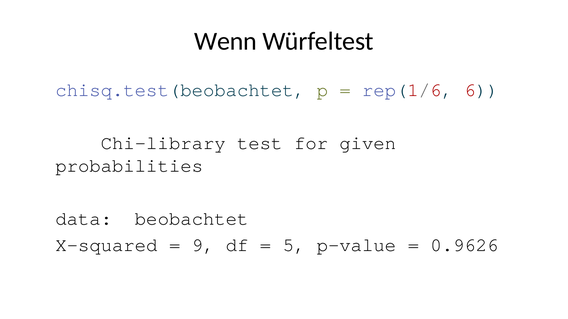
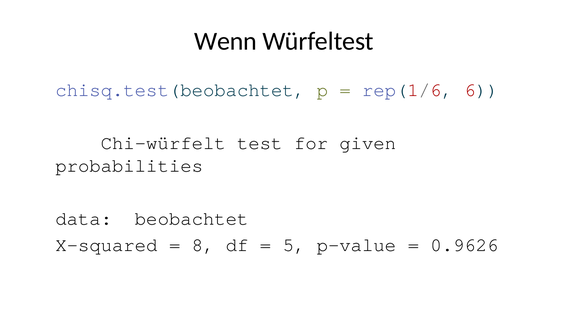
Chi-library: Chi-library -> Chi-würfelt (163, 143)
9: 9 -> 8 (203, 245)
